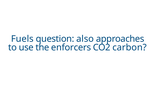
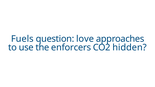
also: also -> love (85, 39)
carbon: carbon -> hidden (130, 48)
